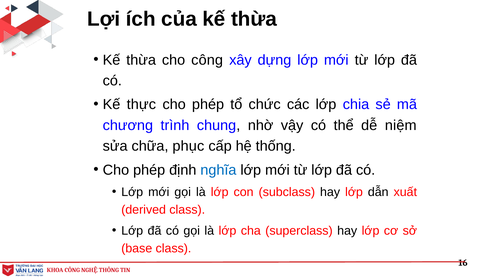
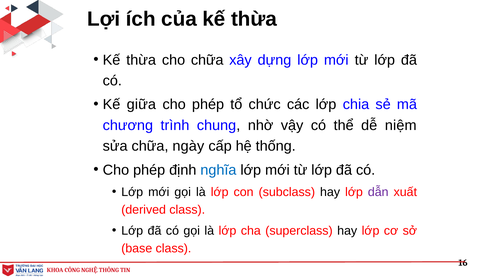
cho công: công -> chữa (207, 60)
thực: thực -> giữa (141, 105)
phục: phục -> ngày (188, 146)
dẫn colour: black -> purple (378, 192)
